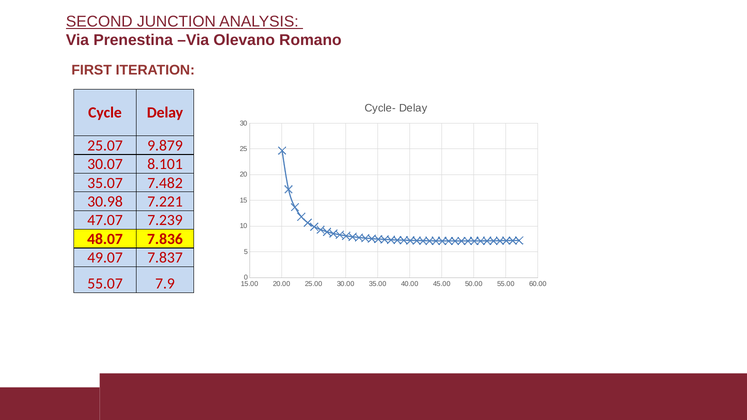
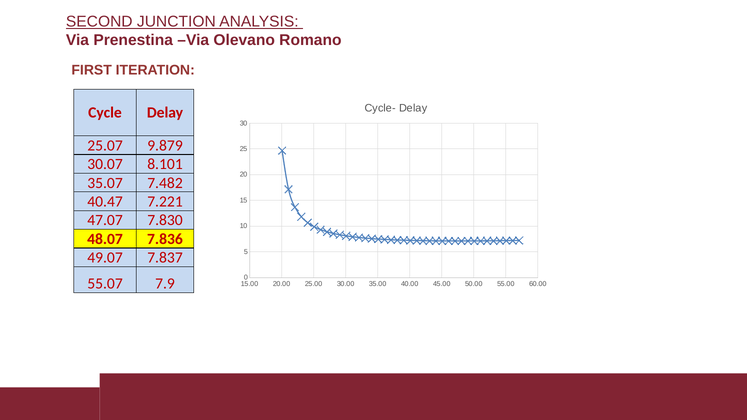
30.98: 30.98 -> 40.47 (105, 202)
7.239: 7.239 -> 7.830 (165, 220)
